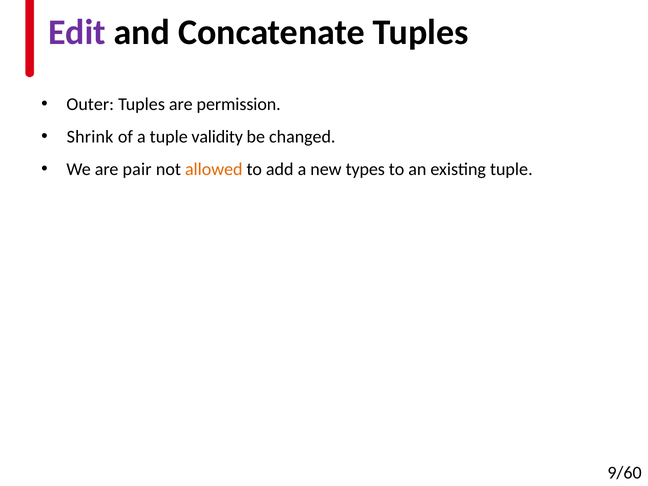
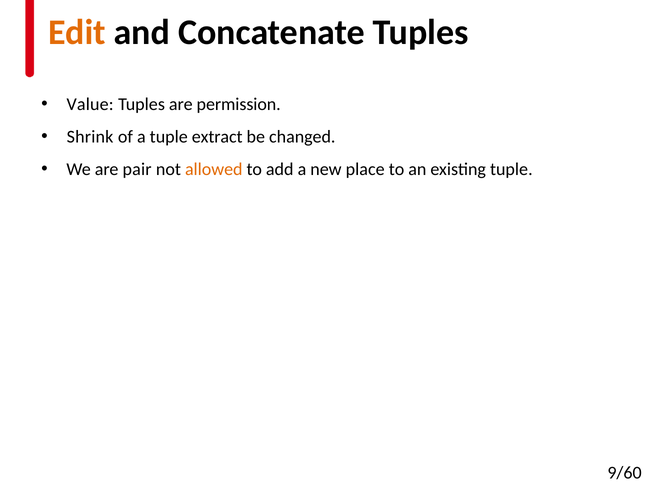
Edit colour: purple -> orange (77, 32)
Outer: Outer -> Value (90, 104)
validity: validity -> extract (217, 137)
types: types -> place (365, 169)
